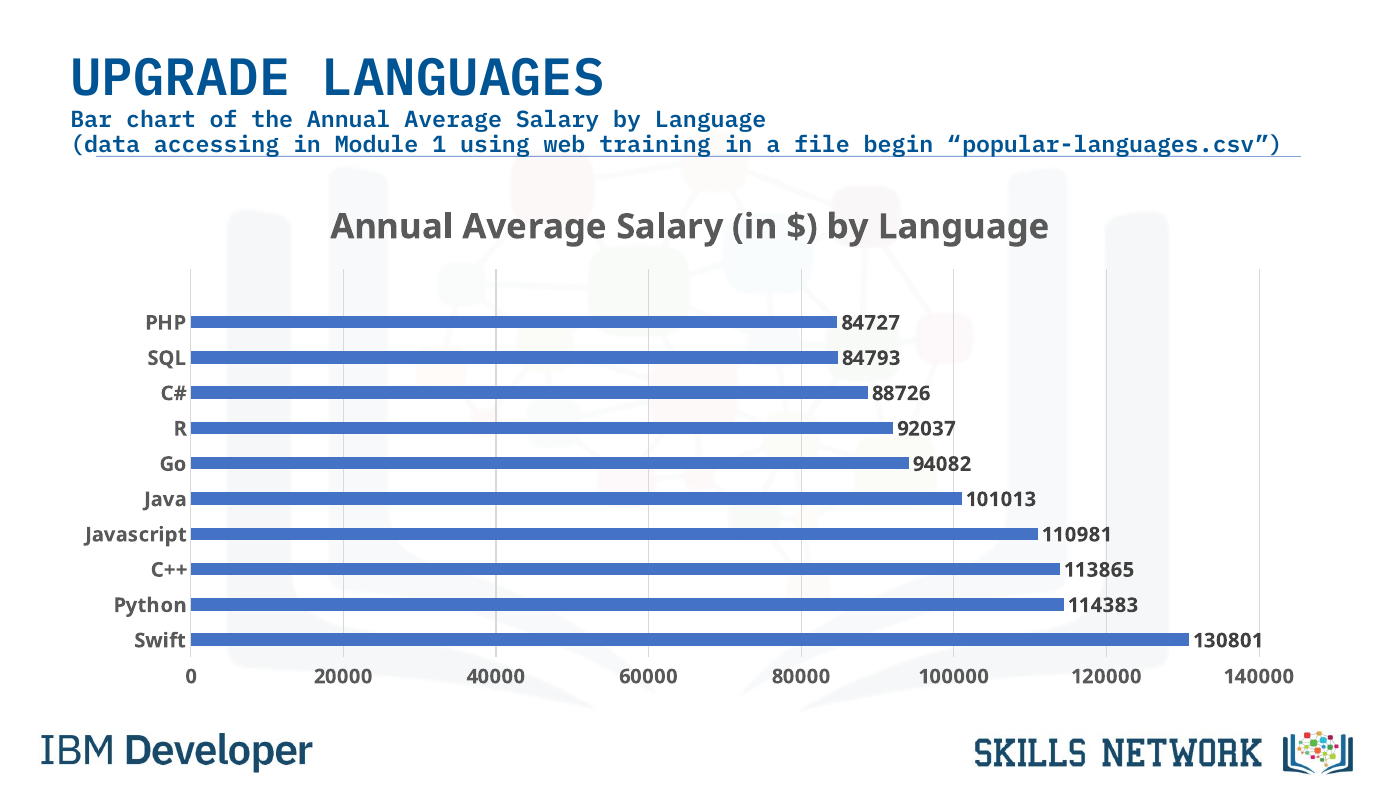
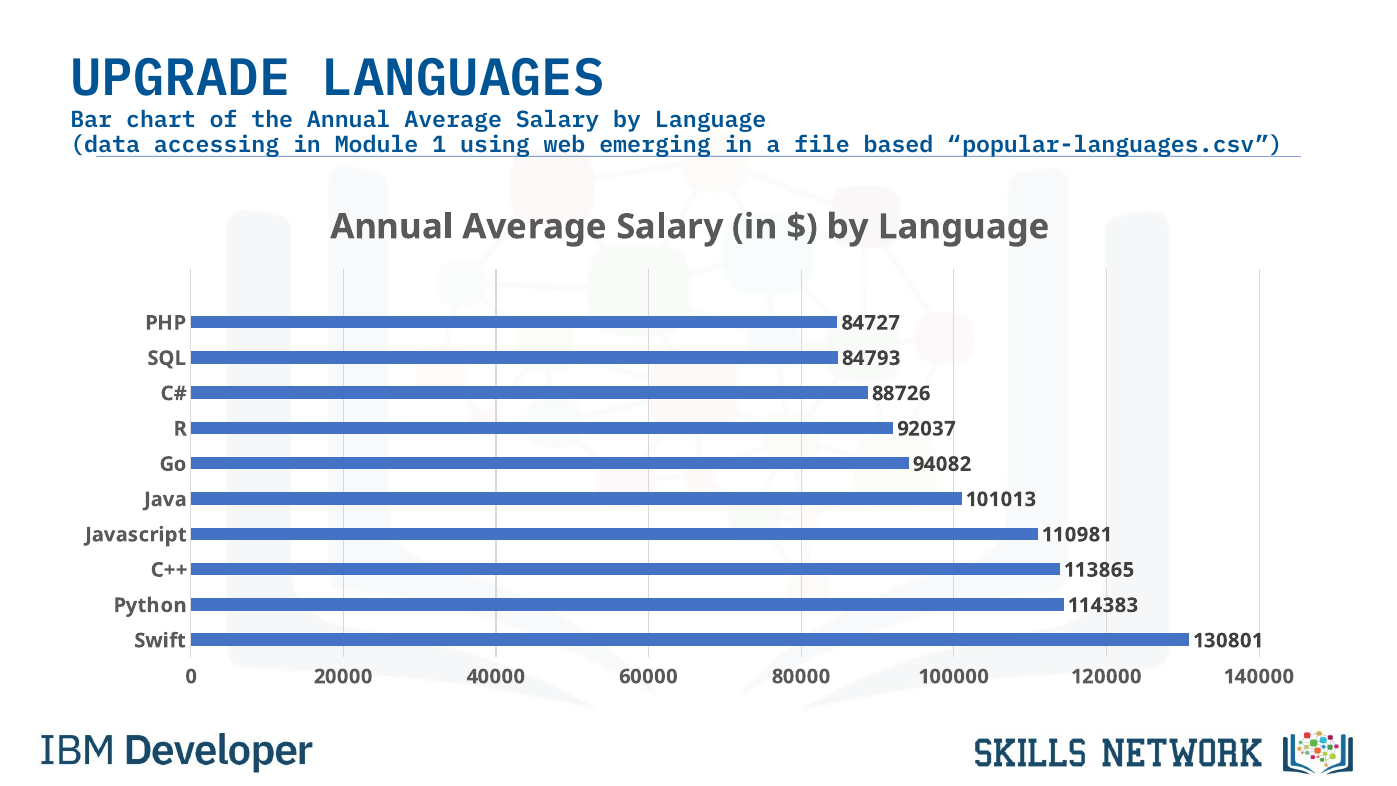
training: training -> emerging (655, 145)
begin: begin -> based (899, 145)
